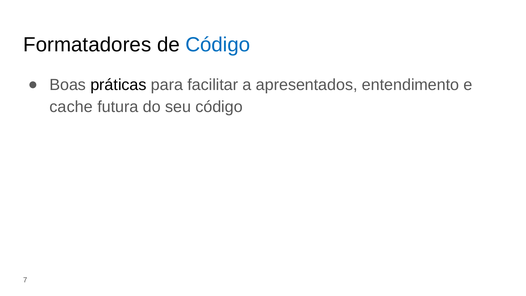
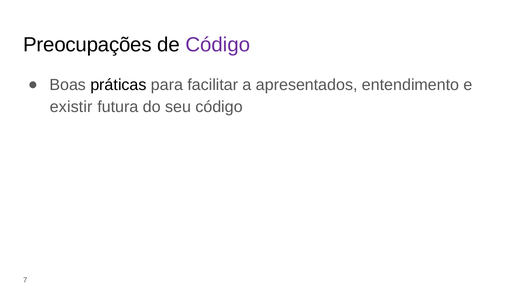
Formatadores: Formatadores -> Preocupações (87, 45)
Código colour: blue -> purple (218, 45)
cache: cache -> existir (71, 107)
